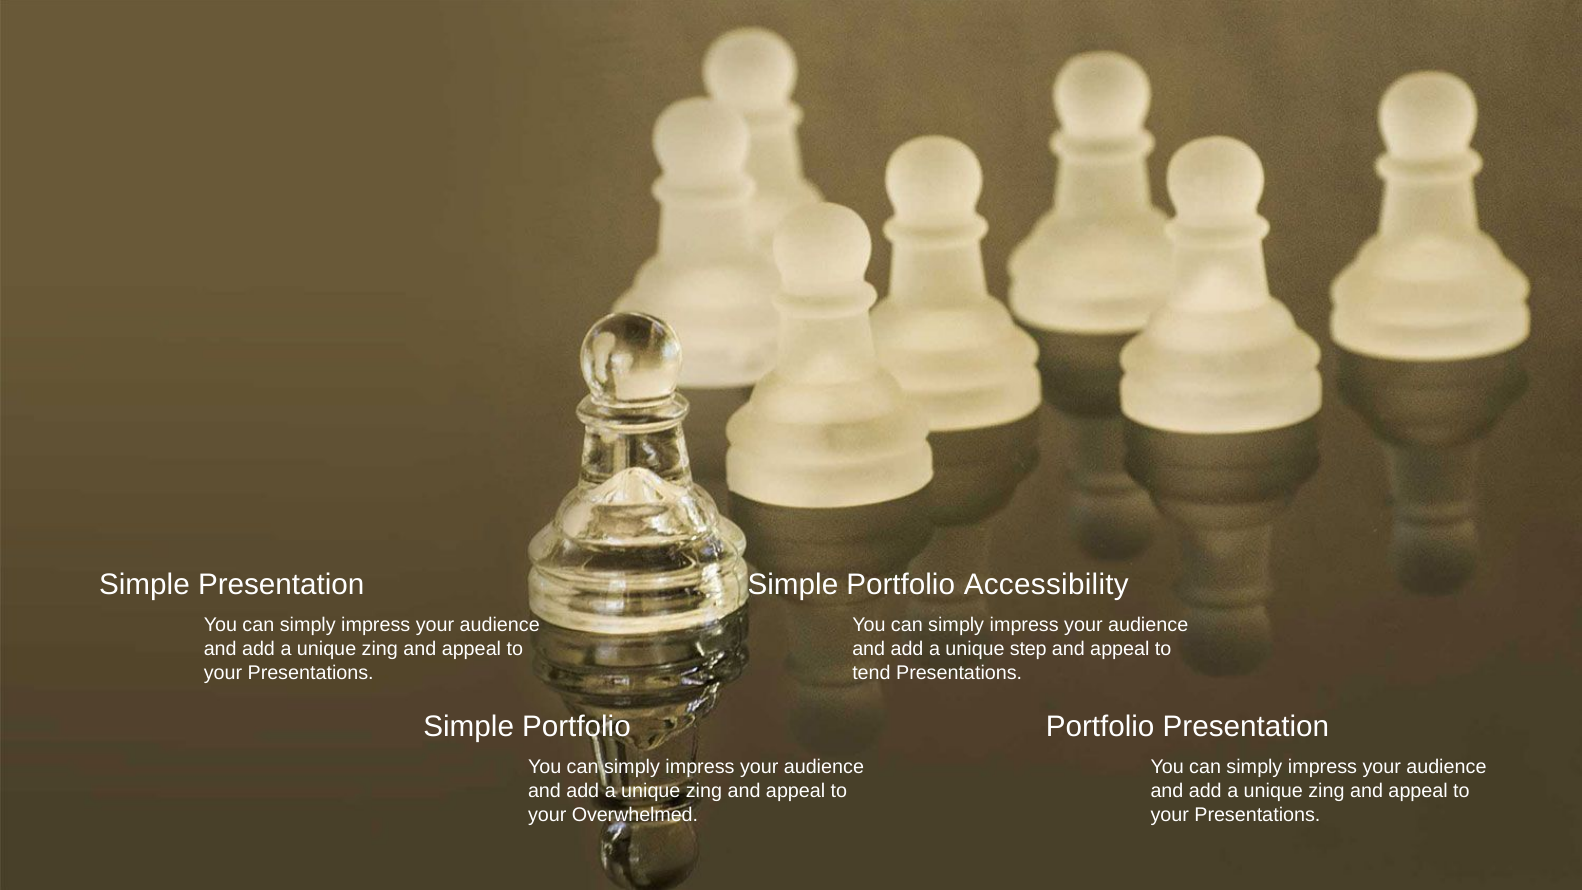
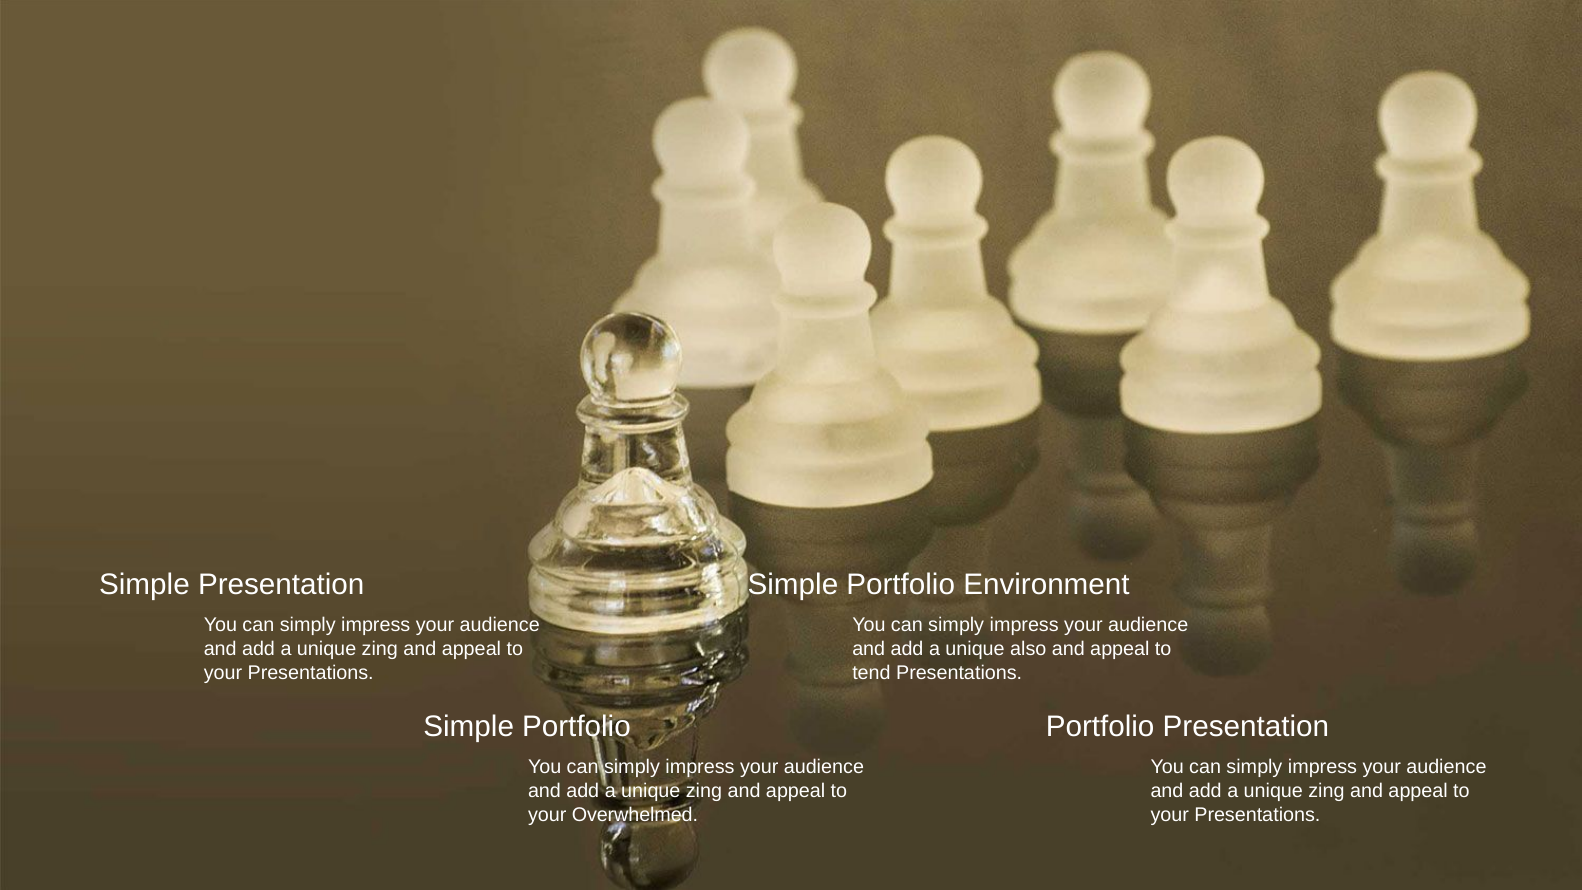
Accessibility: Accessibility -> Environment (1046, 584)
step: step -> also (1028, 649)
